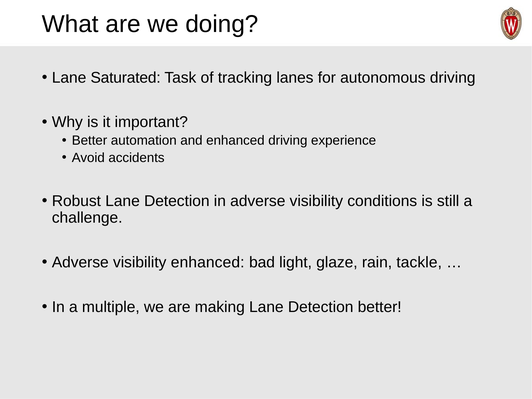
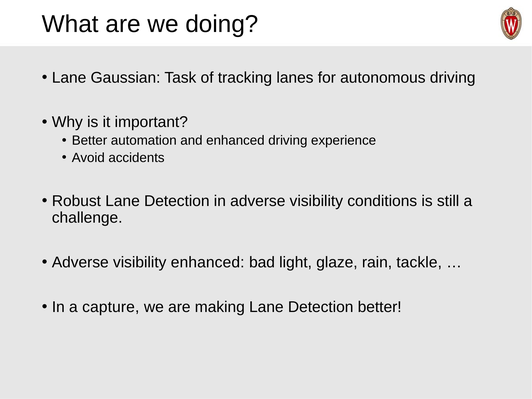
Saturated: Saturated -> Gaussian (126, 78)
multiple: multiple -> capture (111, 307)
